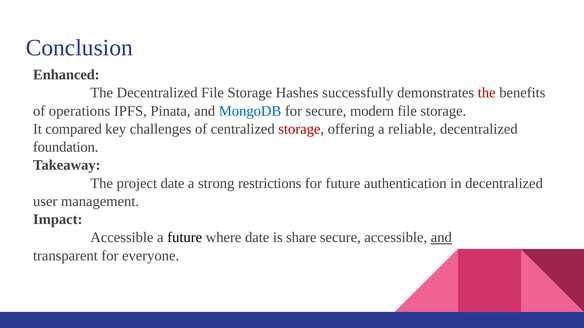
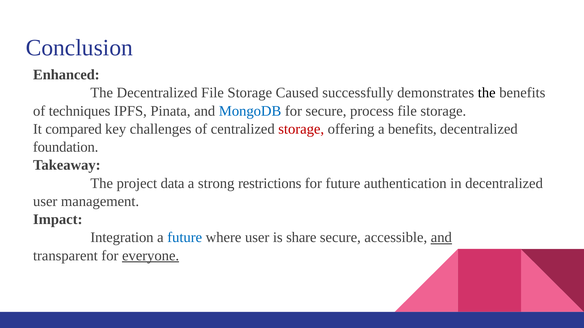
Hashes: Hashes -> Caused (297, 93)
the colour: red -> black (487, 93)
operations: operations -> techniques (80, 111)
modern: modern -> process (372, 111)
a reliable: reliable -> benefits (412, 129)
project date: date -> data (173, 184)
Accessible: Accessible -> Integration (122, 238)
future colour: black -> blue (185, 238)
where date: date -> user (257, 238)
everyone underline: none -> present (151, 256)
